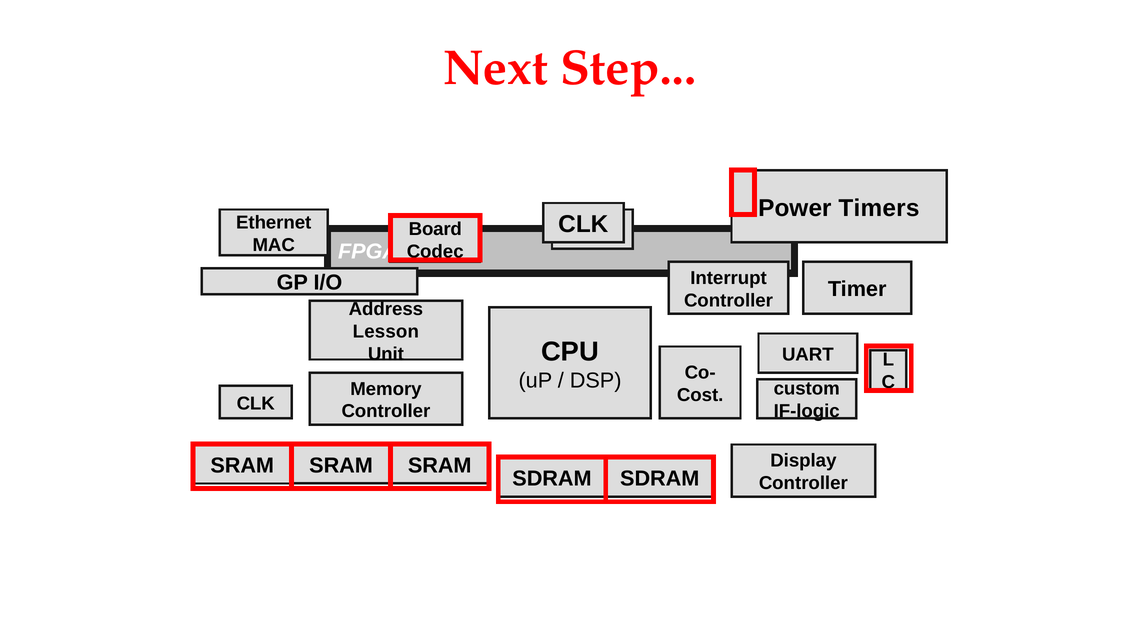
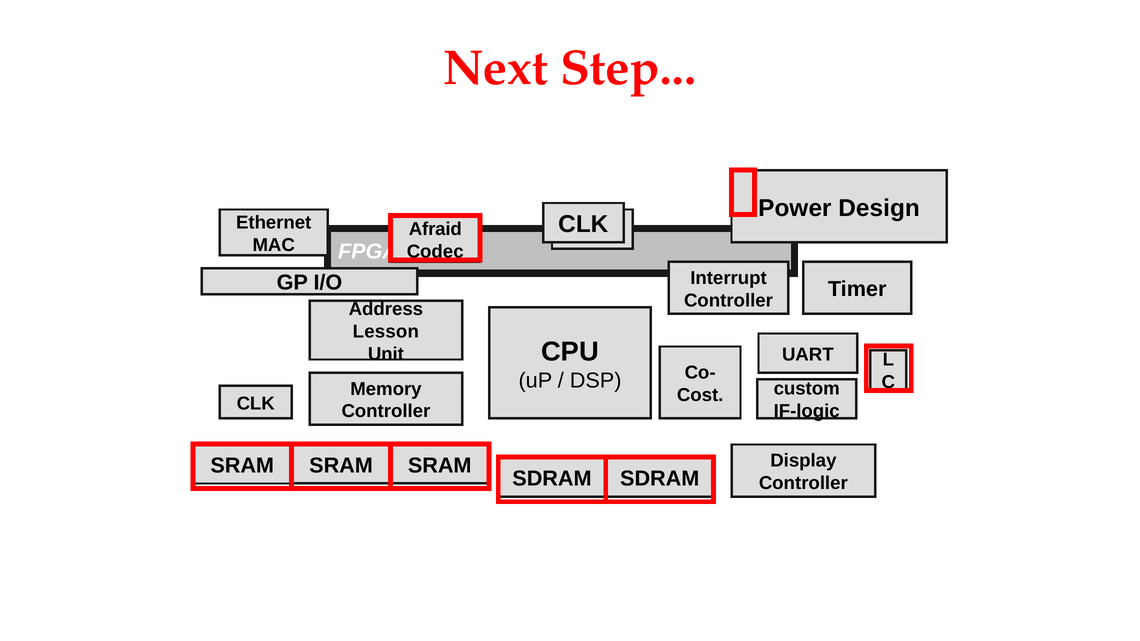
Timers: Timers -> Design (879, 208)
Board: Board -> Afraid (435, 229)
